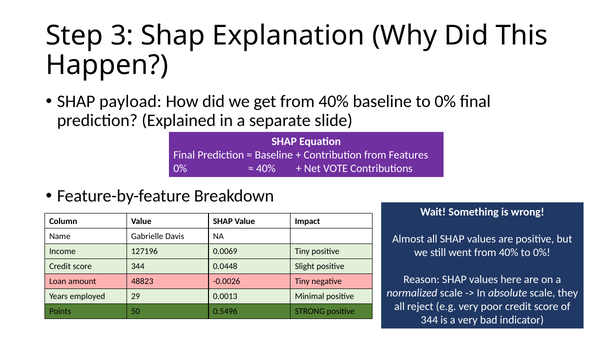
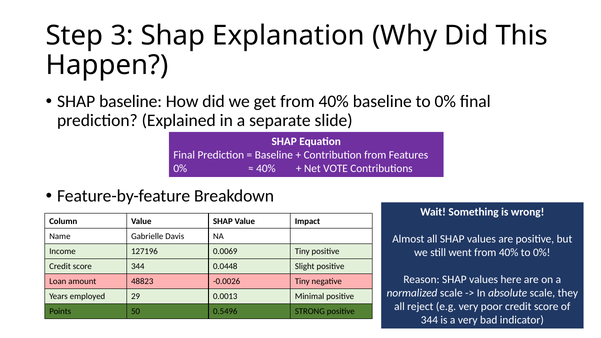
SHAP payload: payload -> baseline (131, 102)
